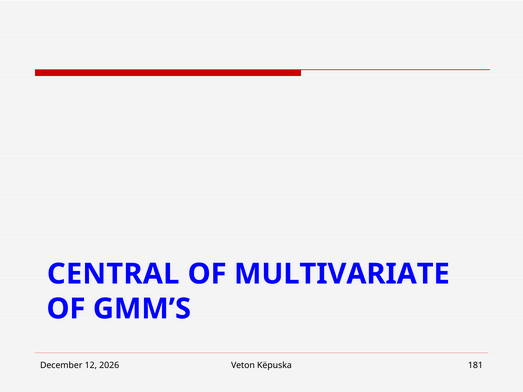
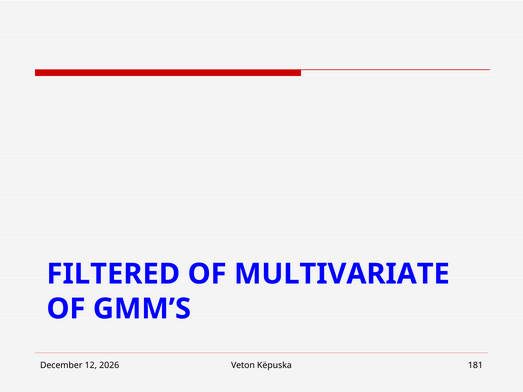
CENTRAL: CENTRAL -> FILTERED (113, 274)
